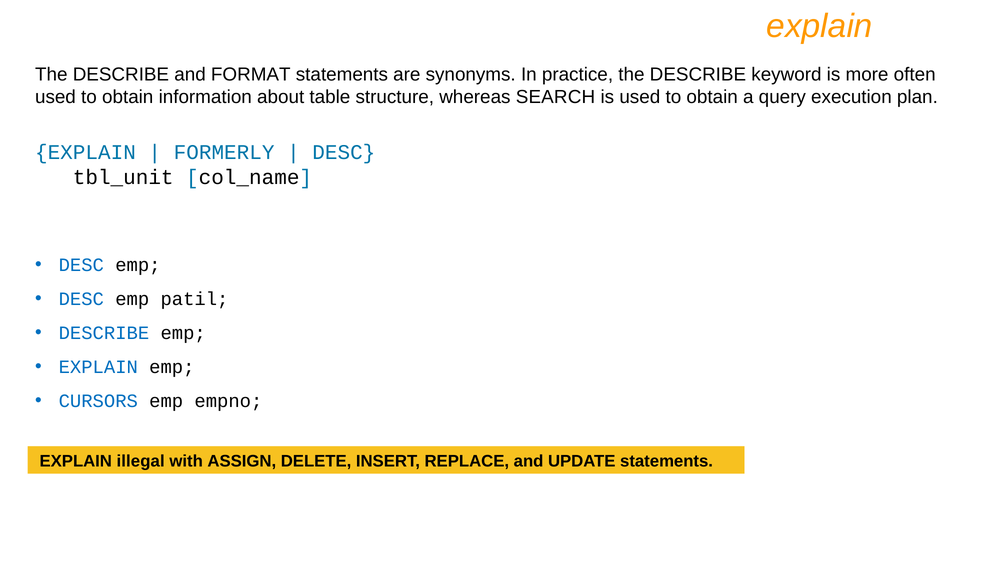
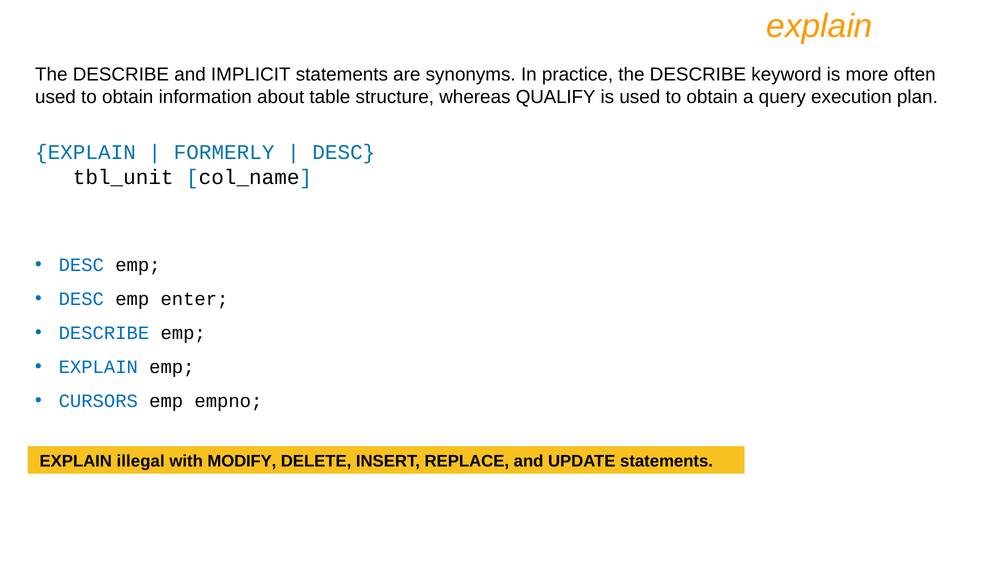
FORMAT: FORMAT -> IMPLICIT (251, 74)
SEARCH: SEARCH -> QUALIFY (556, 97)
patil: patil -> enter (194, 299)
ASSIGN: ASSIGN -> MODIFY (242, 461)
